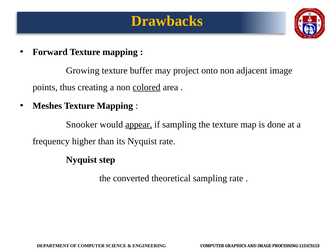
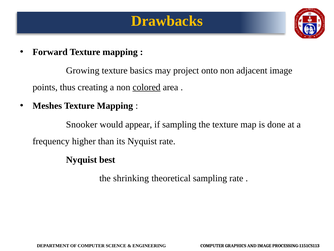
buffer: buffer -> basics (141, 70)
appear underline: present -> none (139, 124)
step: step -> best (107, 160)
converted: converted -> shrinking (131, 178)
